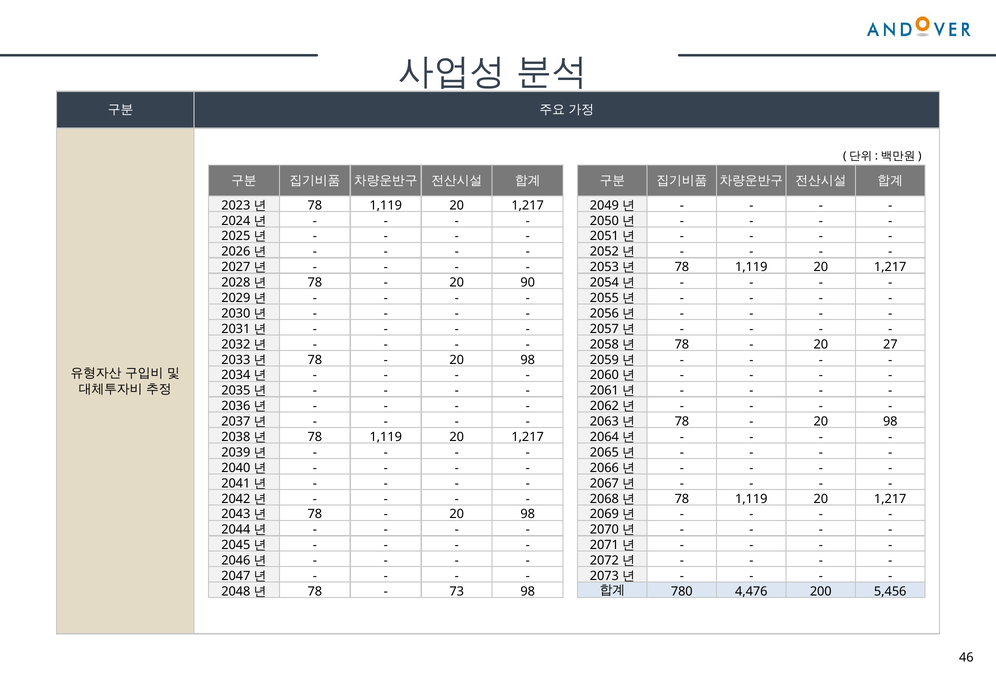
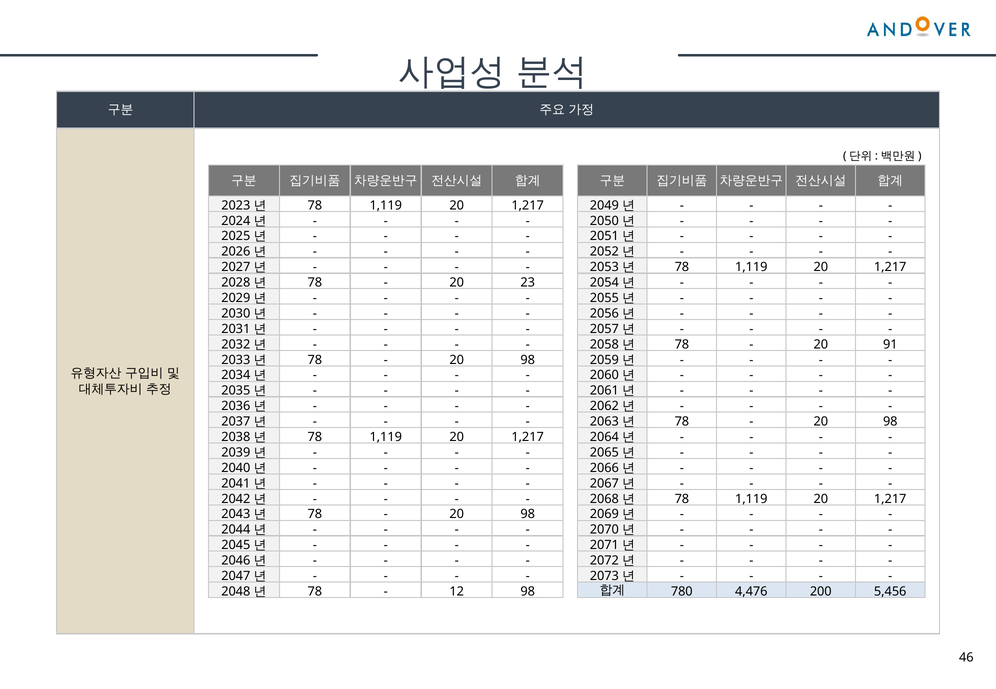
90: 90 -> 23 (528, 283)
27: 27 -> 91 (890, 345)
73: 73 -> 12 (457, 592)
